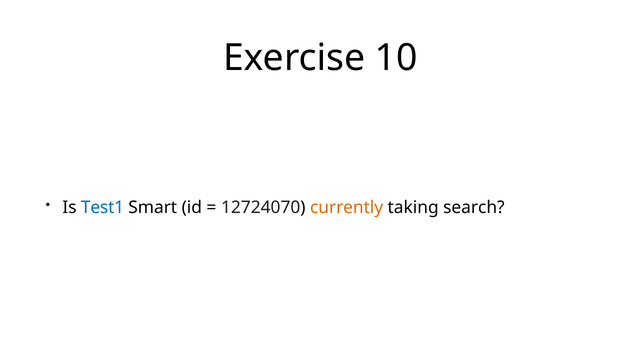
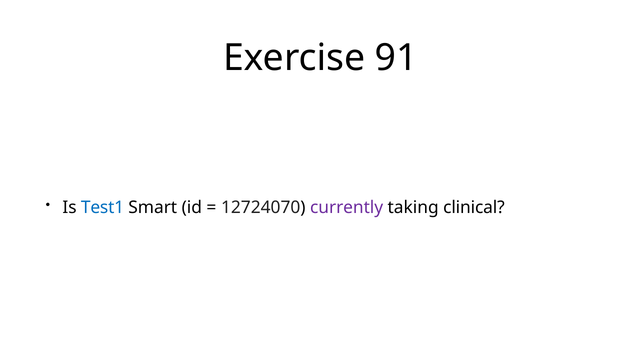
10: 10 -> 91 (396, 58)
currently colour: orange -> purple (347, 207)
search: search -> clinical (474, 207)
